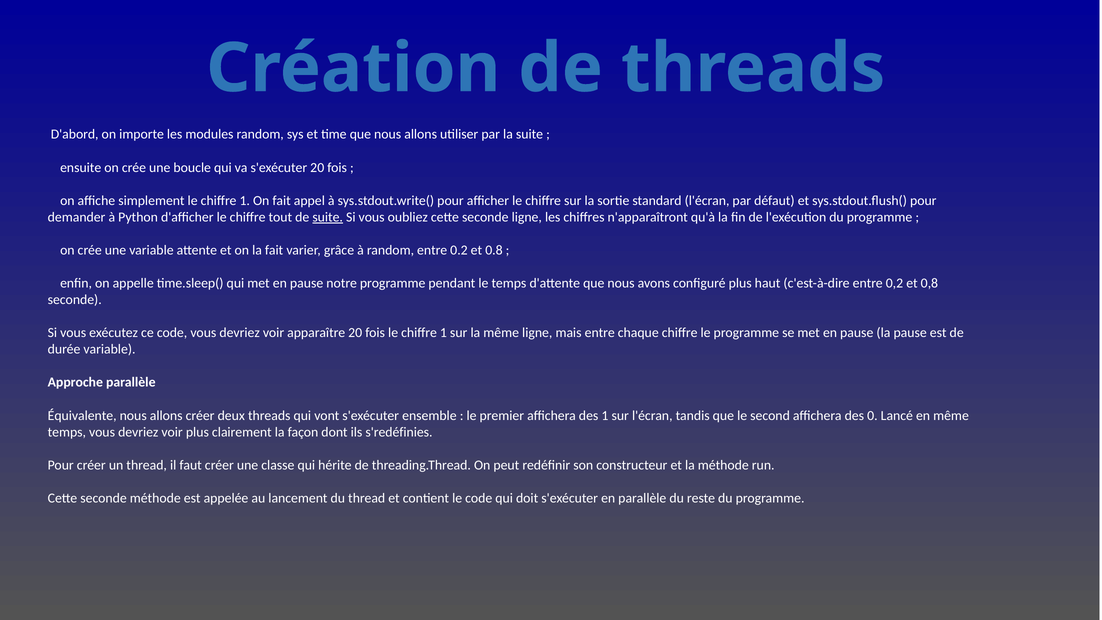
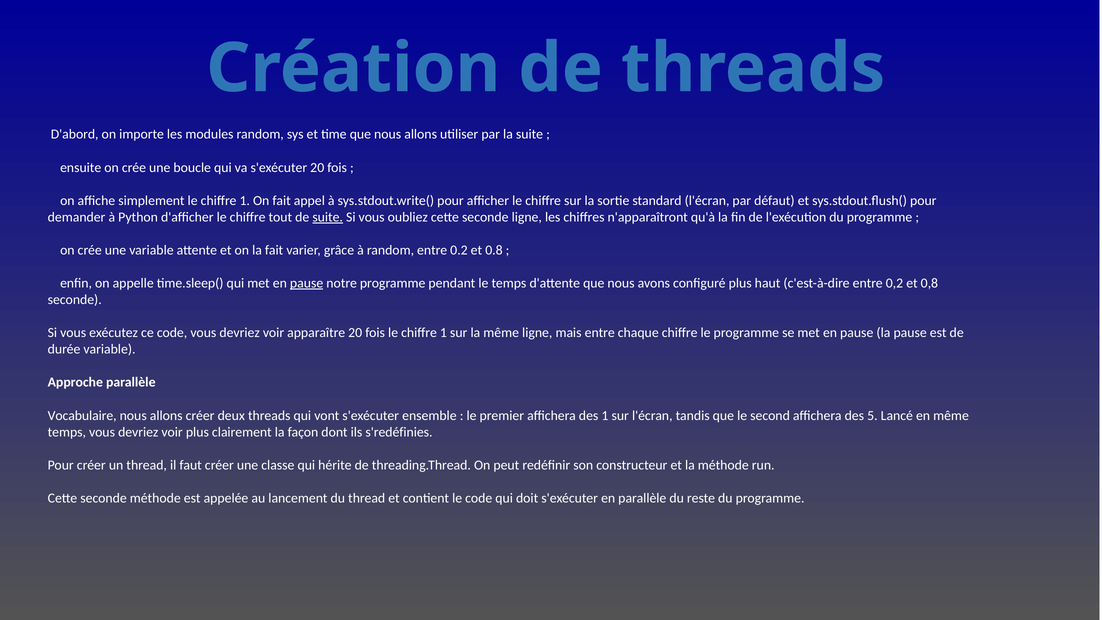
pause underline: none -> present (307, 283)
Équivalente: Équivalente -> Vocabulaire (82, 415)
0: 0 -> 5 (872, 415)
